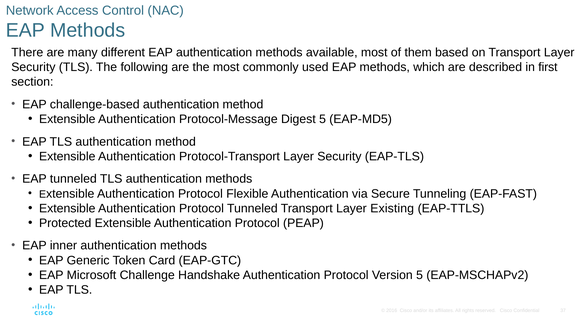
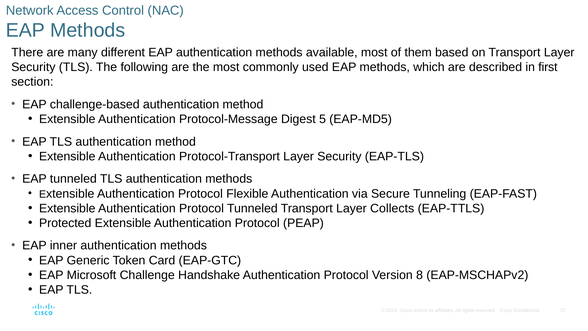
Existing: Existing -> Collects (392, 208)
Version 5: 5 -> 8 (420, 275)
